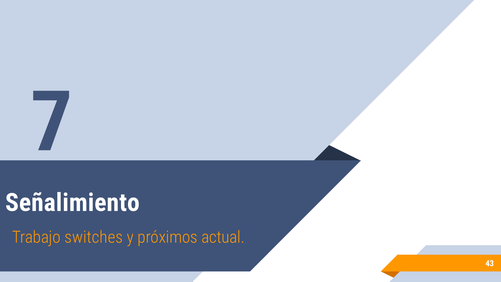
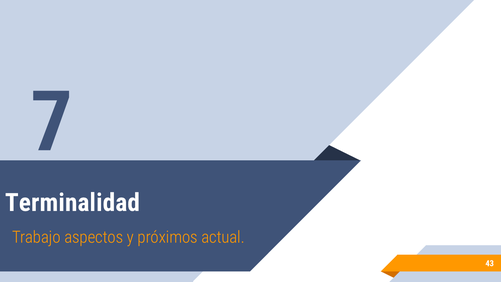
Señalimiento: Señalimiento -> Terminalidad (72, 203)
switches: switches -> aspectos (94, 237)
